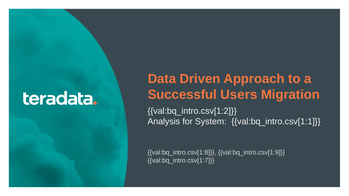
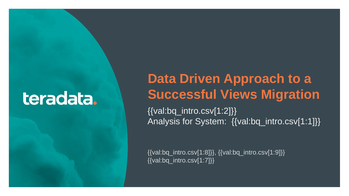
Users: Users -> Views (239, 95)
